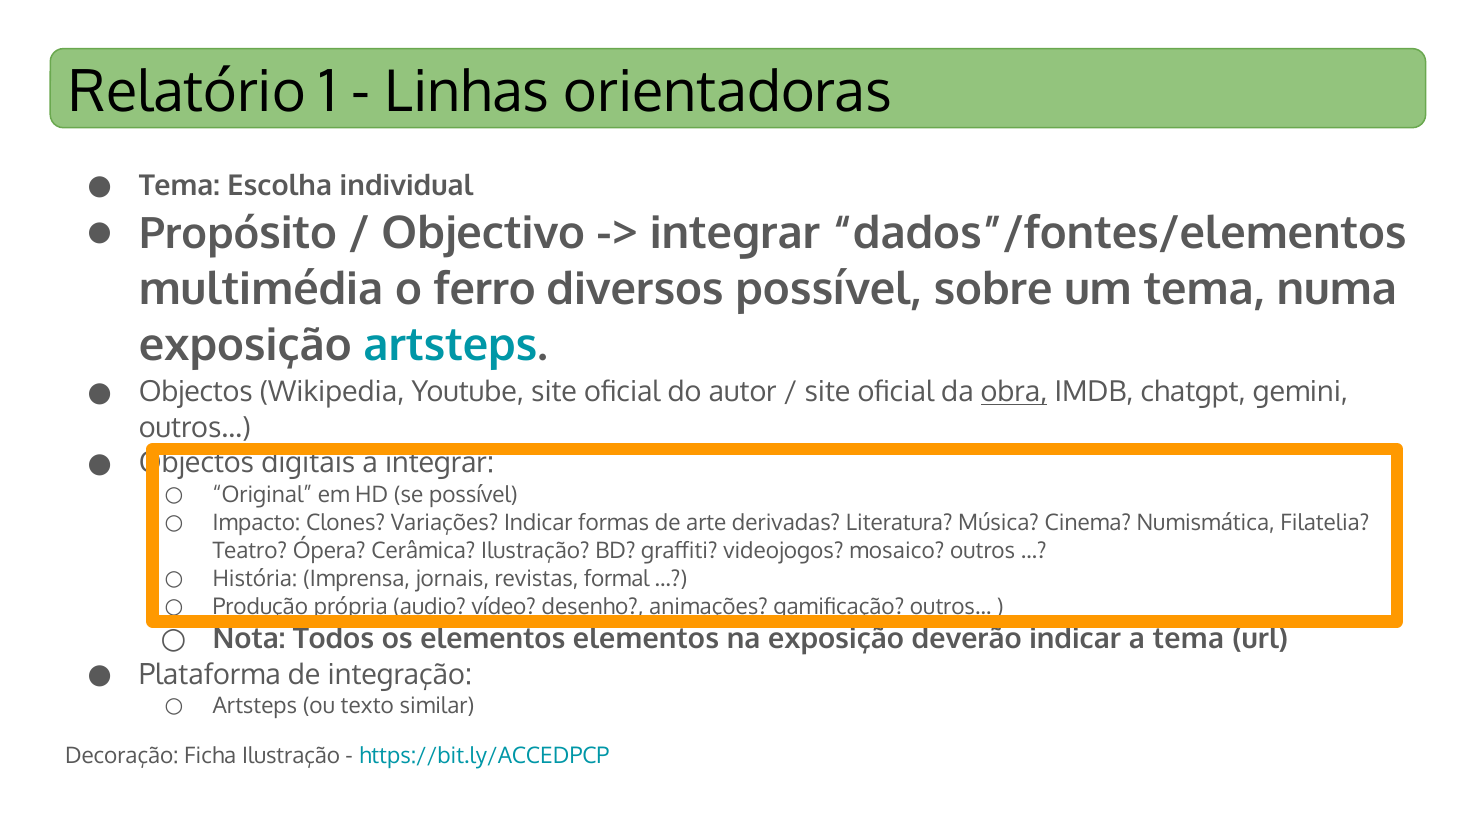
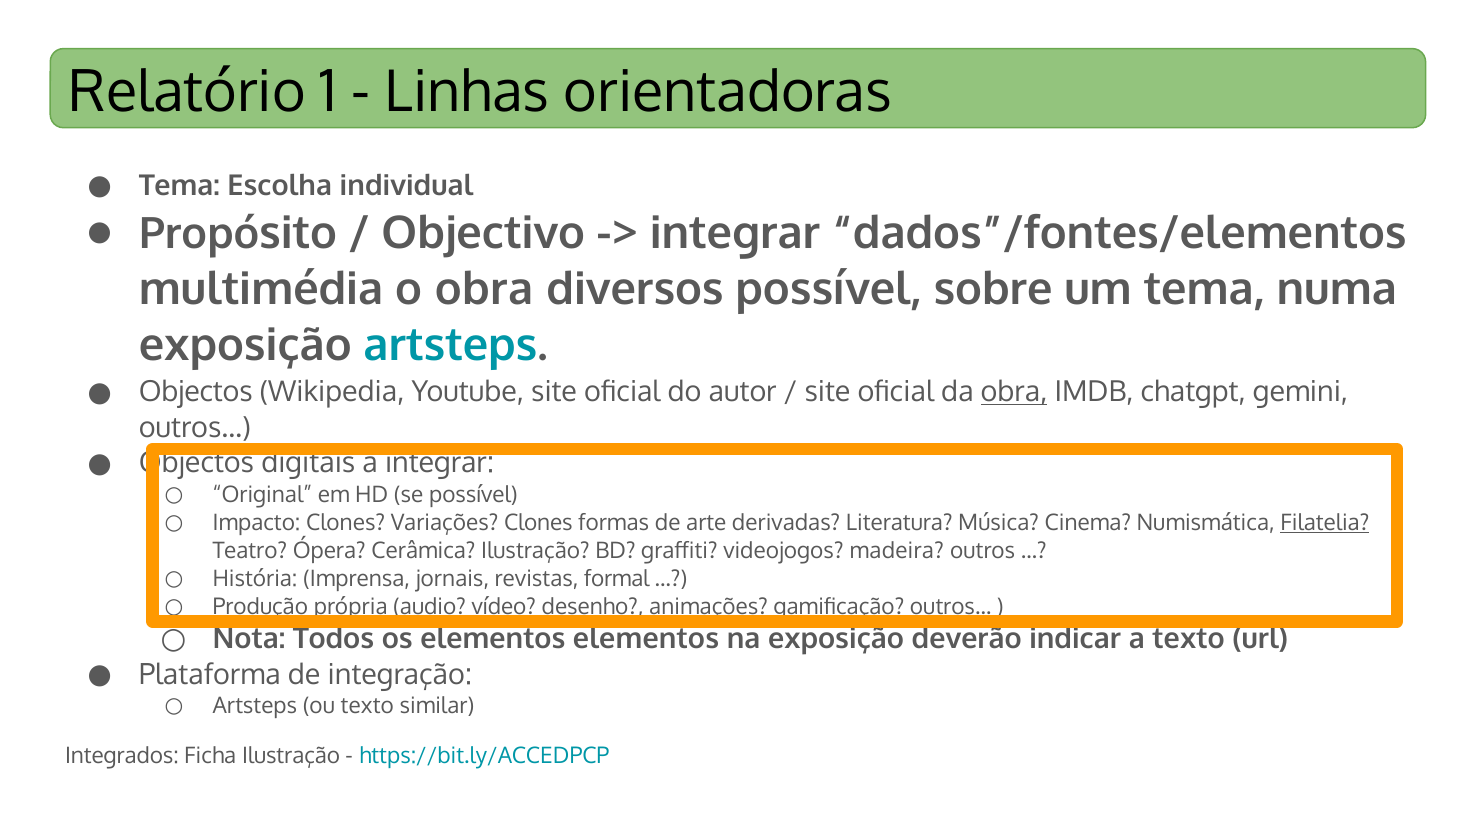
o ferro: ferro -> obra (484, 289)
Variações Indicar: Indicar -> Clones (538, 523)
Filatelia underline: none -> present (1325, 523)
mosaico: mosaico -> madeira (897, 551)
a tema: tema -> texto (1189, 639)
Decoração: Decoração -> Integrados (122, 756)
